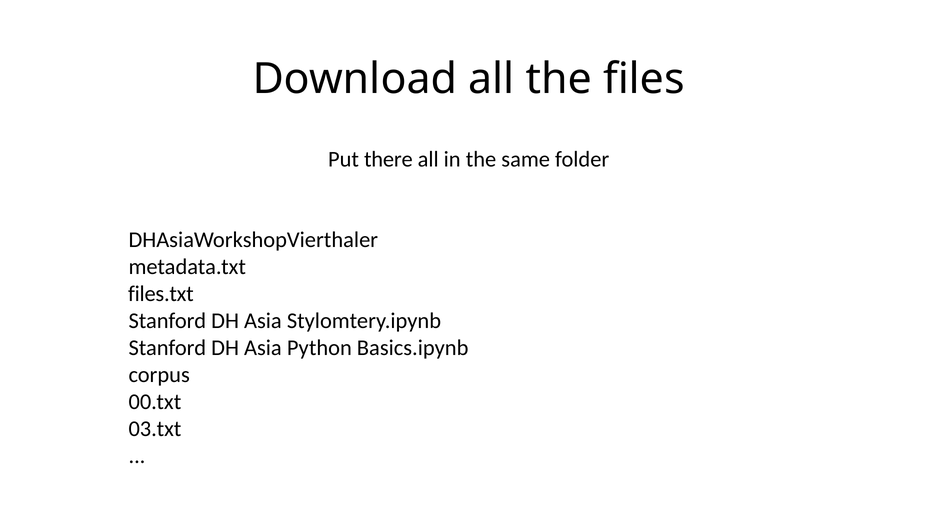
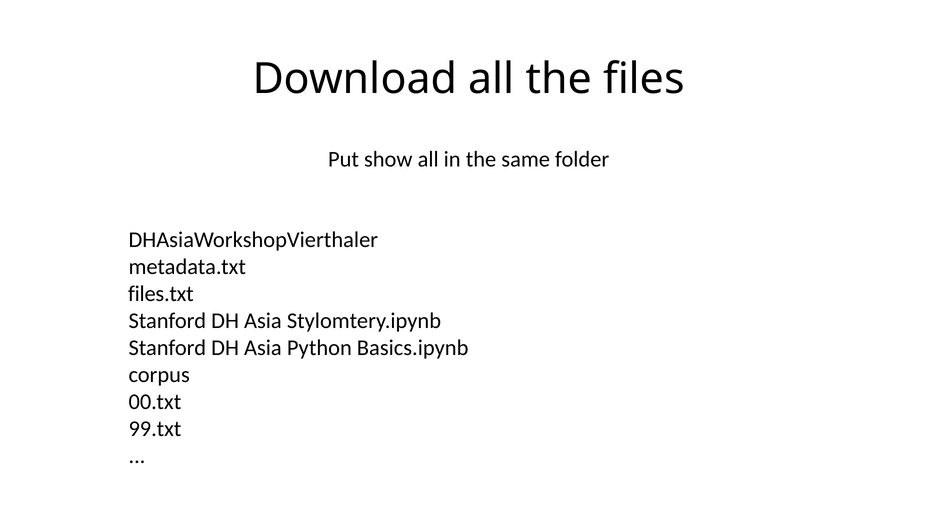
there: there -> show (388, 159)
03.txt: 03.txt -> 99.txt (155, 429)
